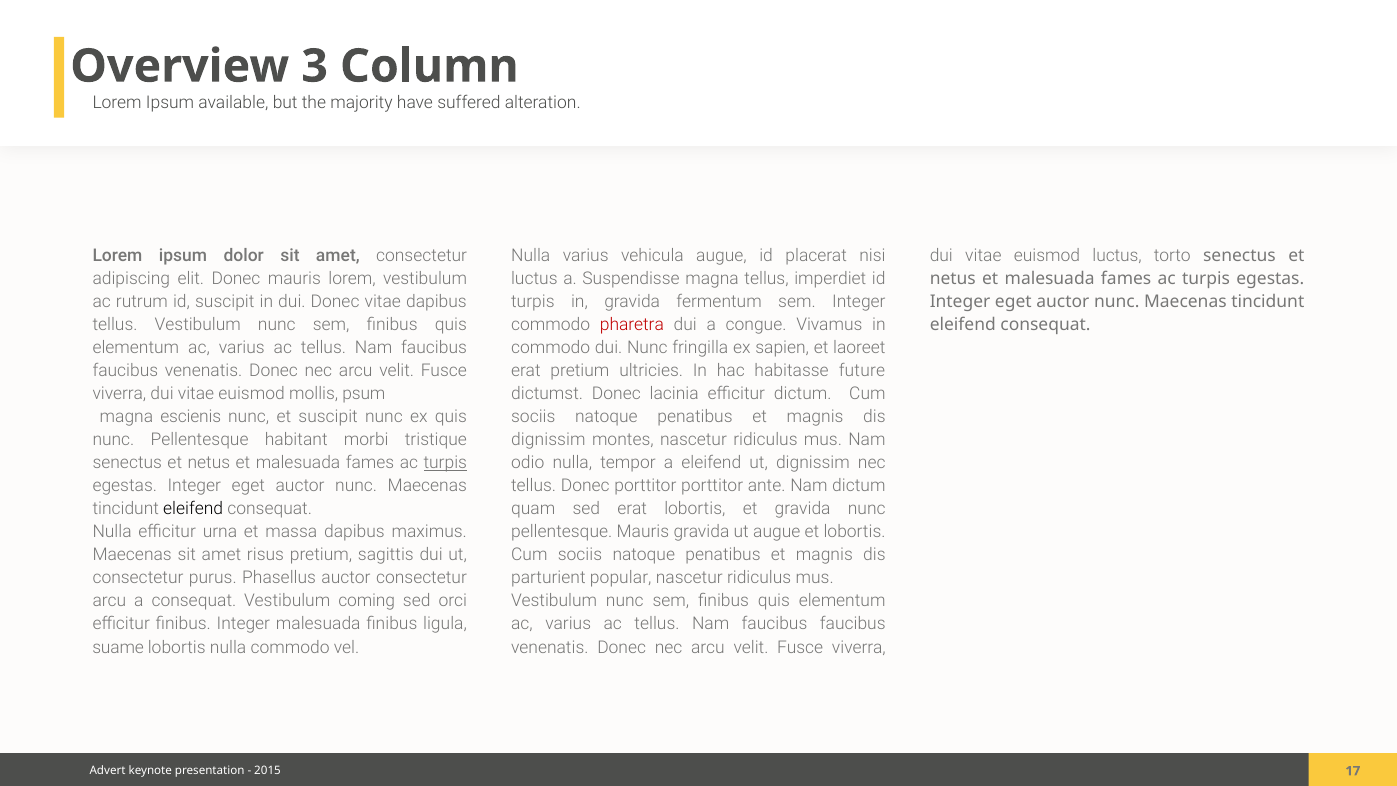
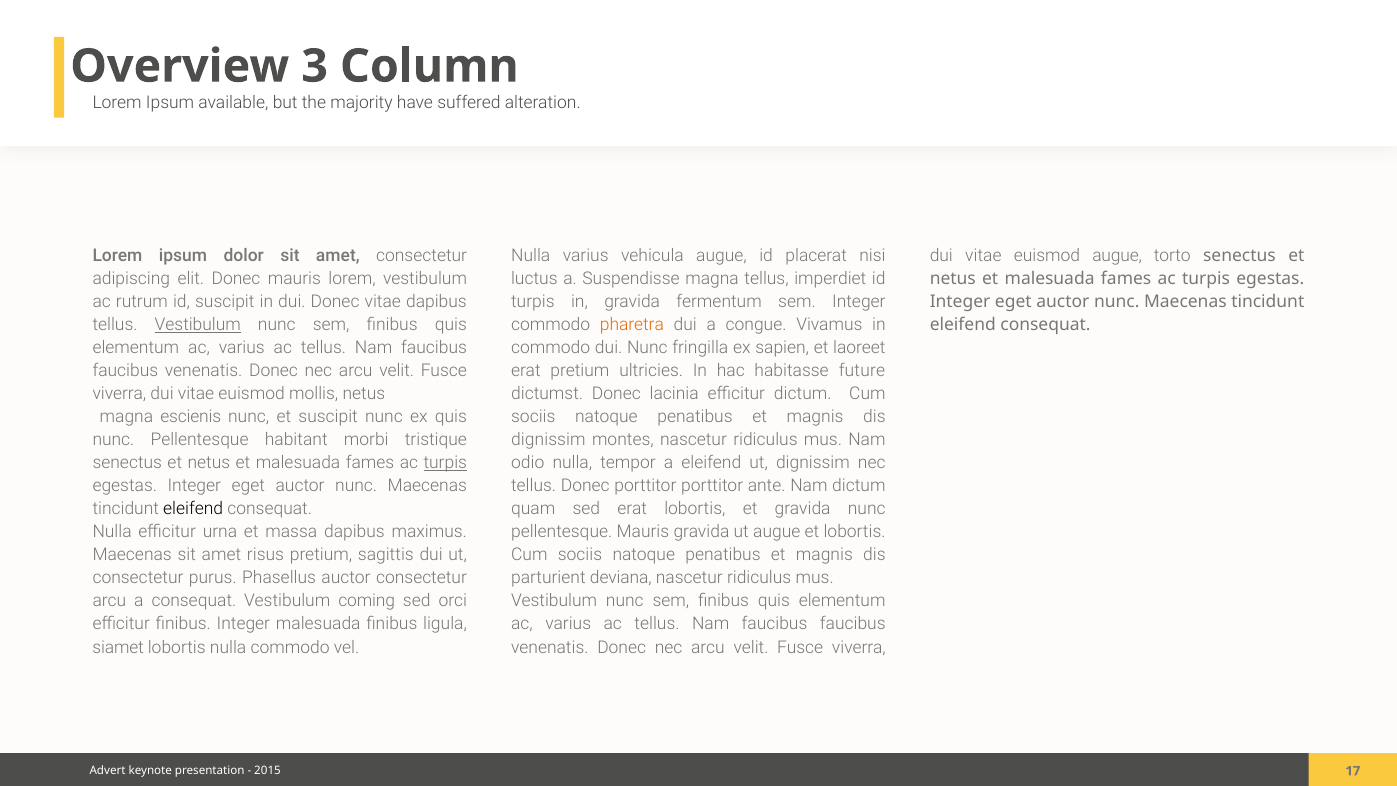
euismod luctus: luctus -> augue (1117, 255)
Vestibulum underline: none -> present (198, 325)
pharetra colour: red -> orange (632, 325)
mollis psum: psum -> netus (364, 394)
popular: popular -> deviana (621, 578)
suame: suame -> siamet (118, 647)
